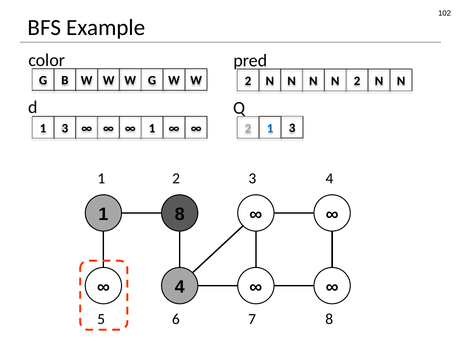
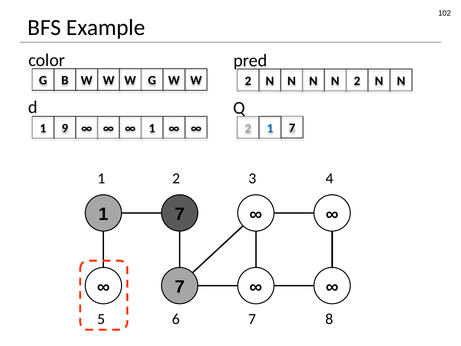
3: 3 -> 9 (65, 128)
3: 3 -> 7 (292, 128)
8: 8 -> 7 (180, 214)
4: 4 -> 7 (180, 287)
